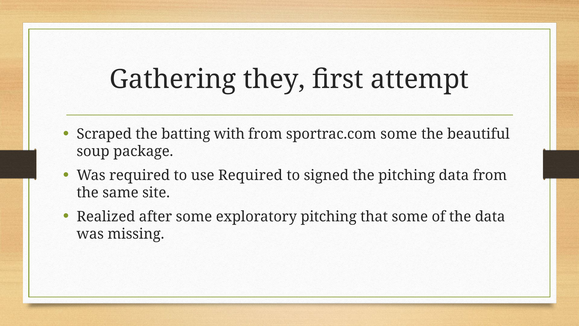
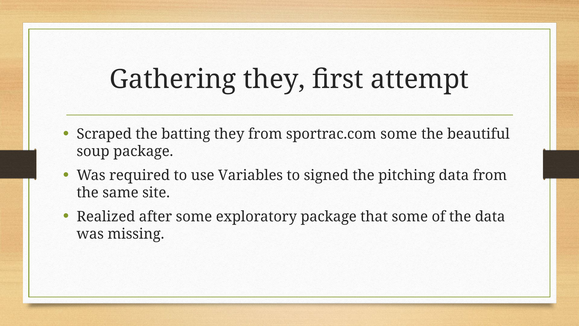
batting with: with -> they (229, 134)
use Required: Required -> Variables (251, 175)
exploratory pitching: pitching -> package (329, 216)
